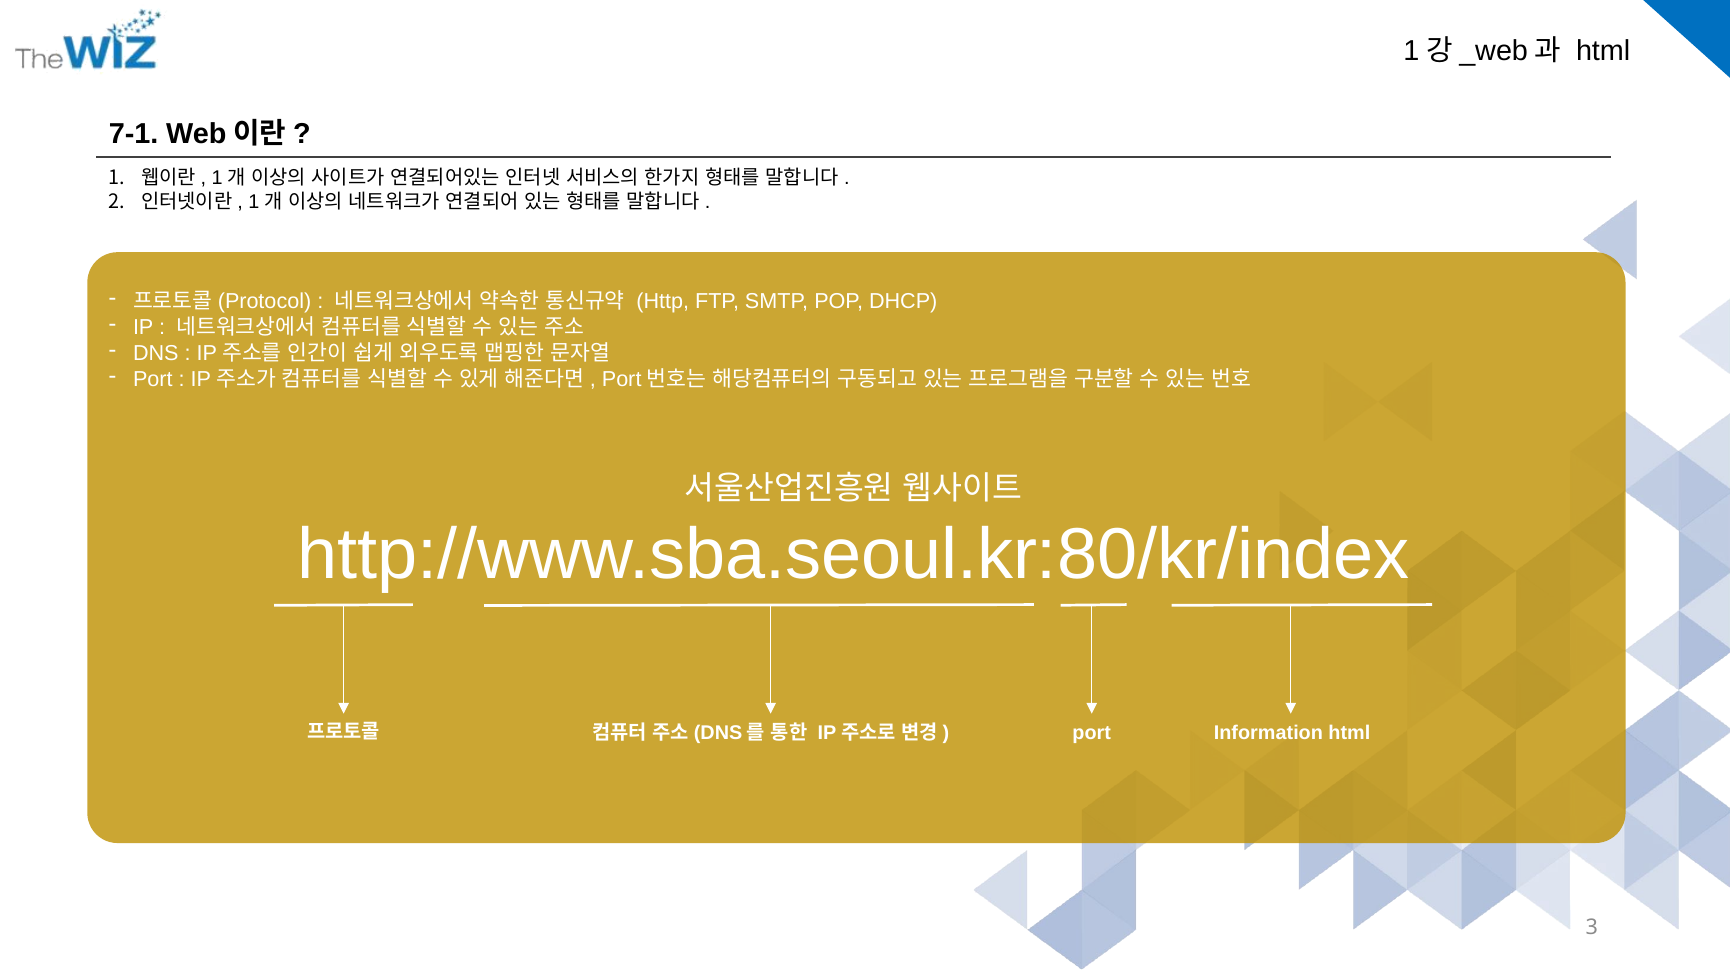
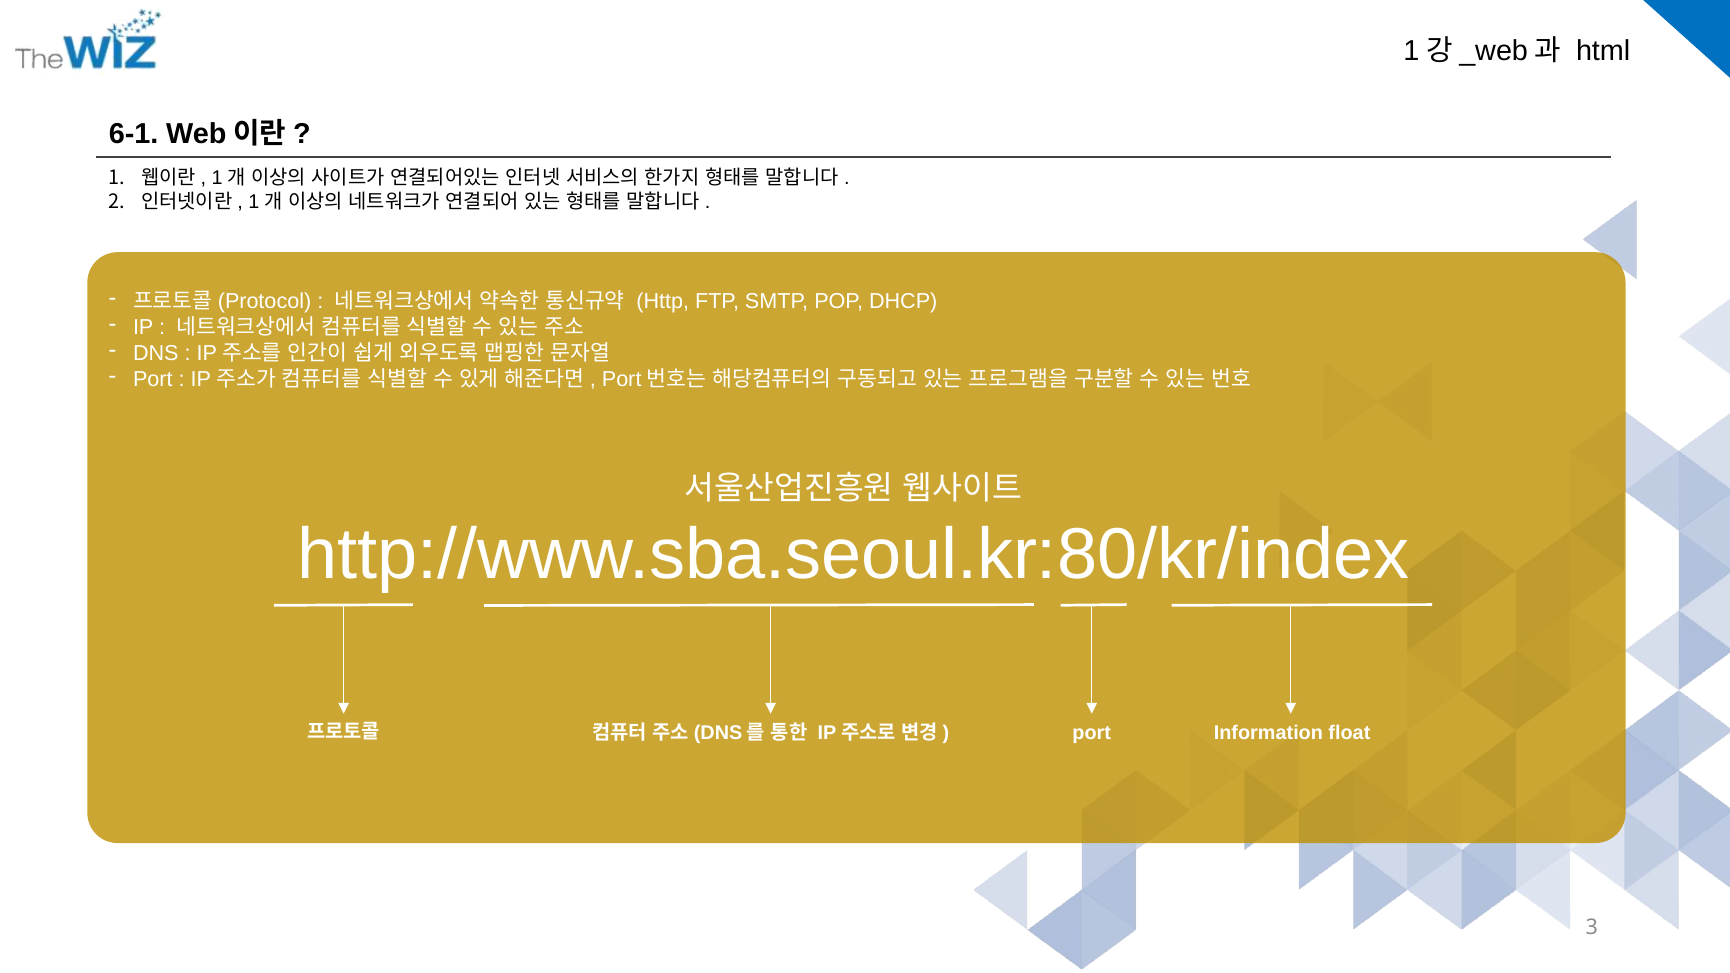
7-1: 7-1 -> 6-1 (134, 134)
Information html: html -> float (1349, 733)
